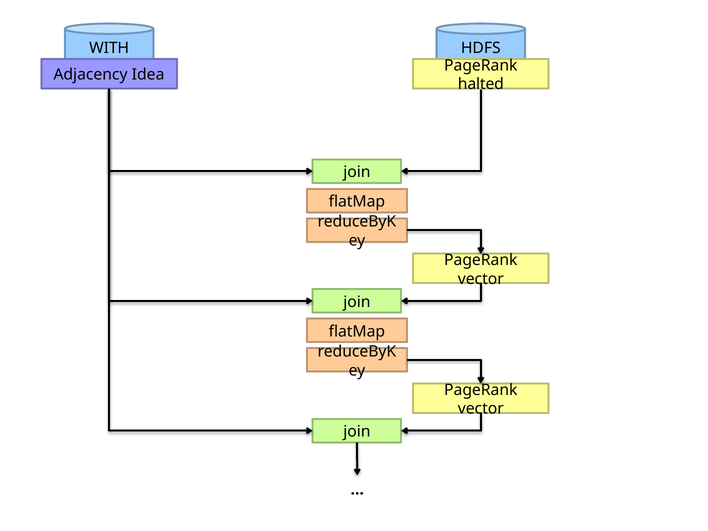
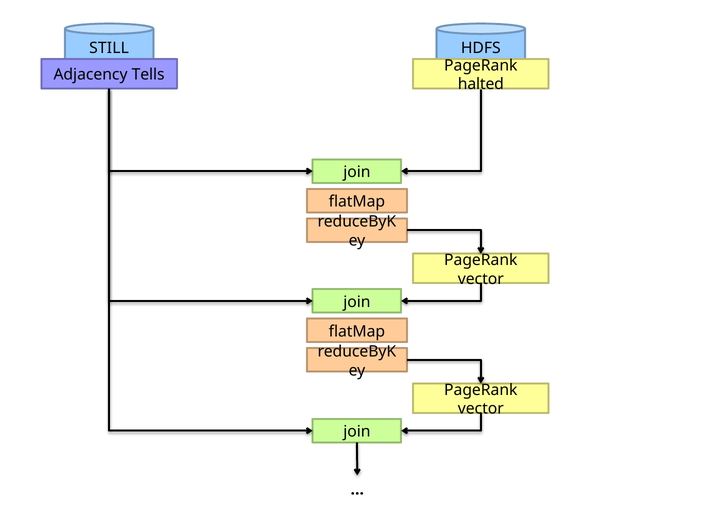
WITH: WITH -> STILL (109, 48)
Idea: Idea -> Tells (148, 75)
